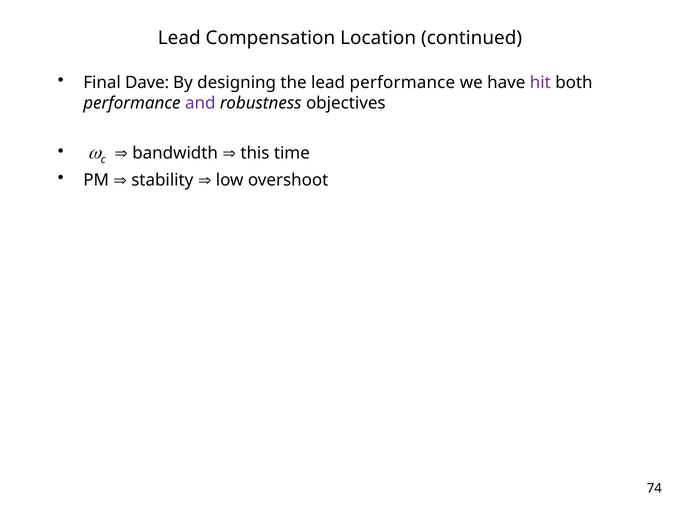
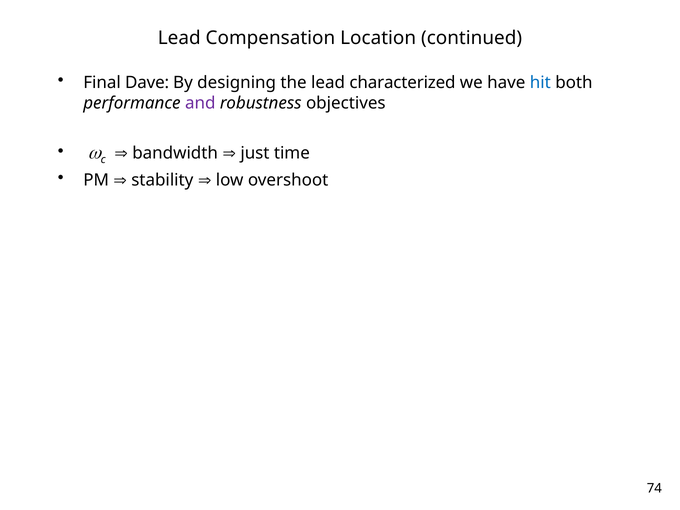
lead performance: performance -> characterized (402, 83)
hit colour: purple -> blue (540, 83)
this: this -> just (255, 153)
